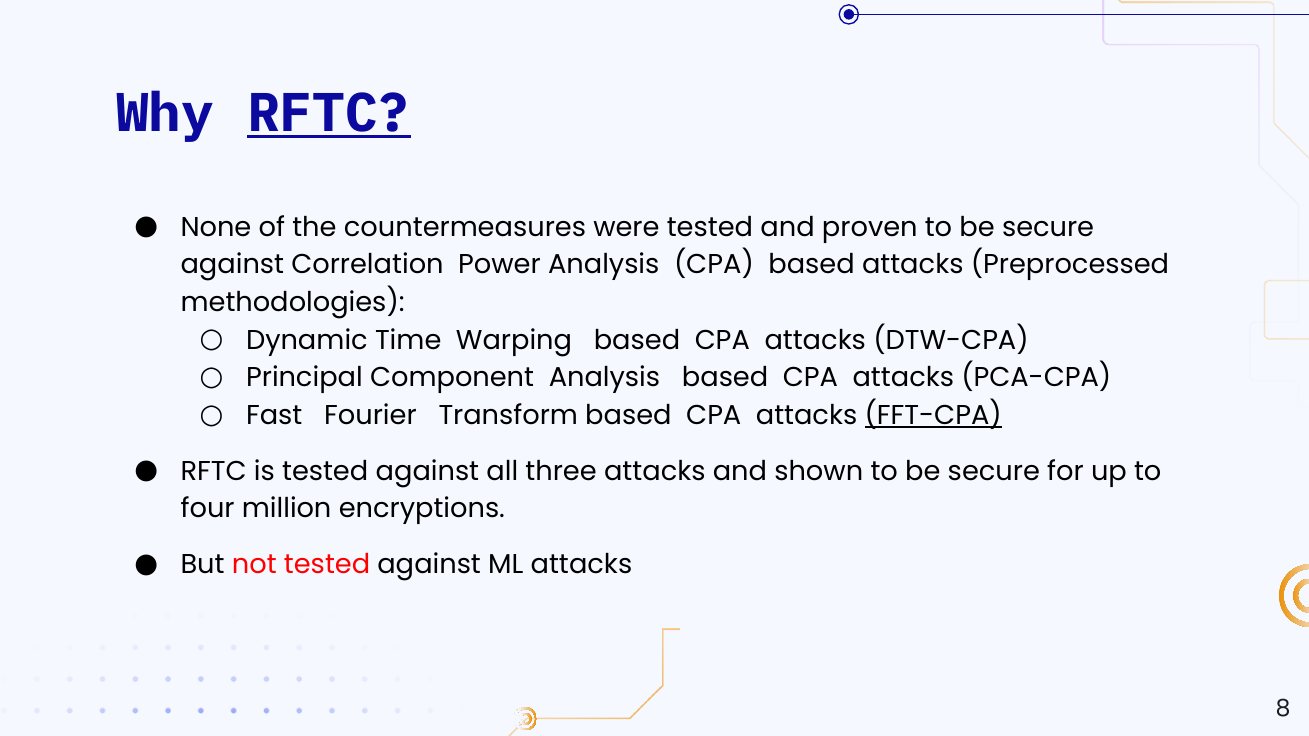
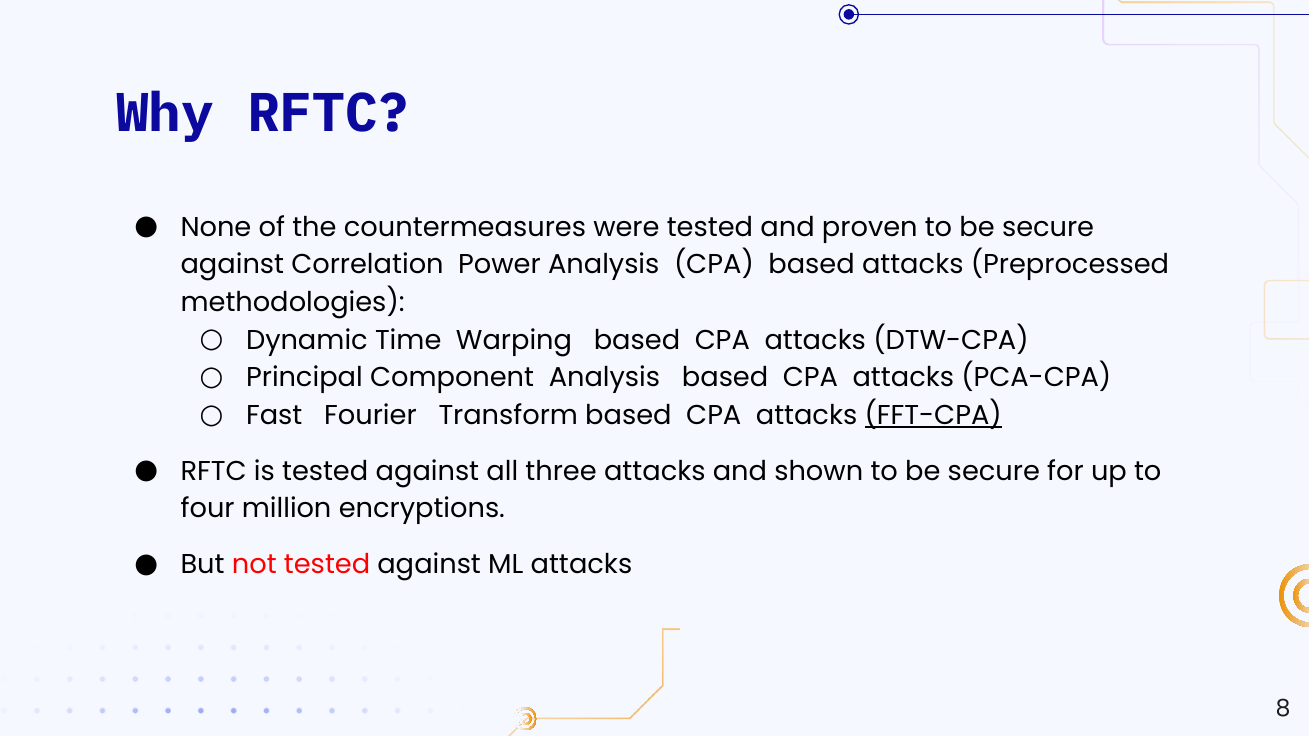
RFTC underline: present -> none (329, 113)
